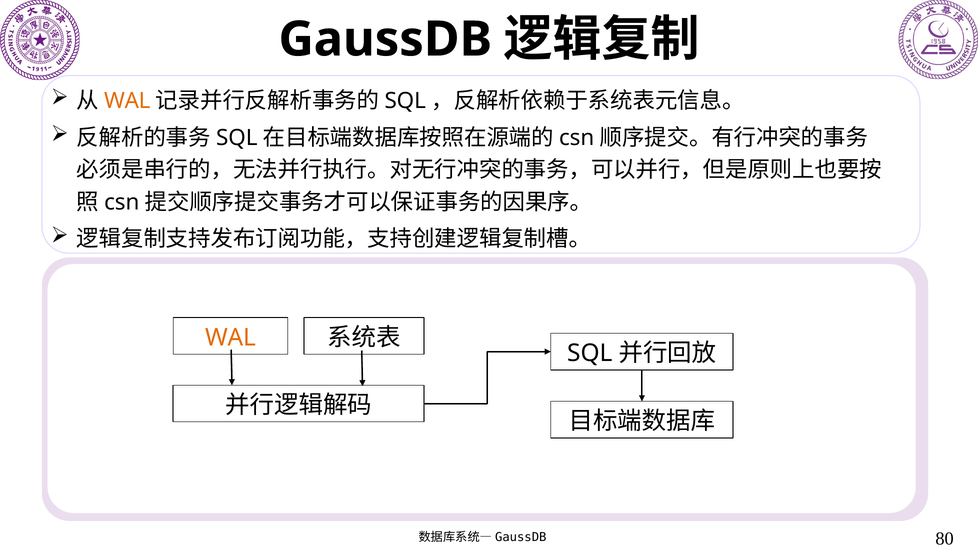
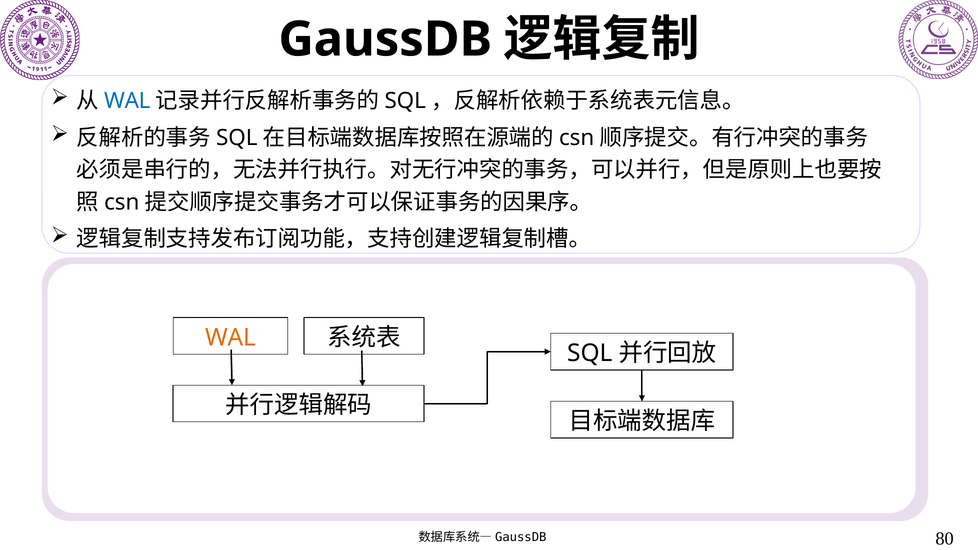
WAL colour: orange -> blue (127, 101)
